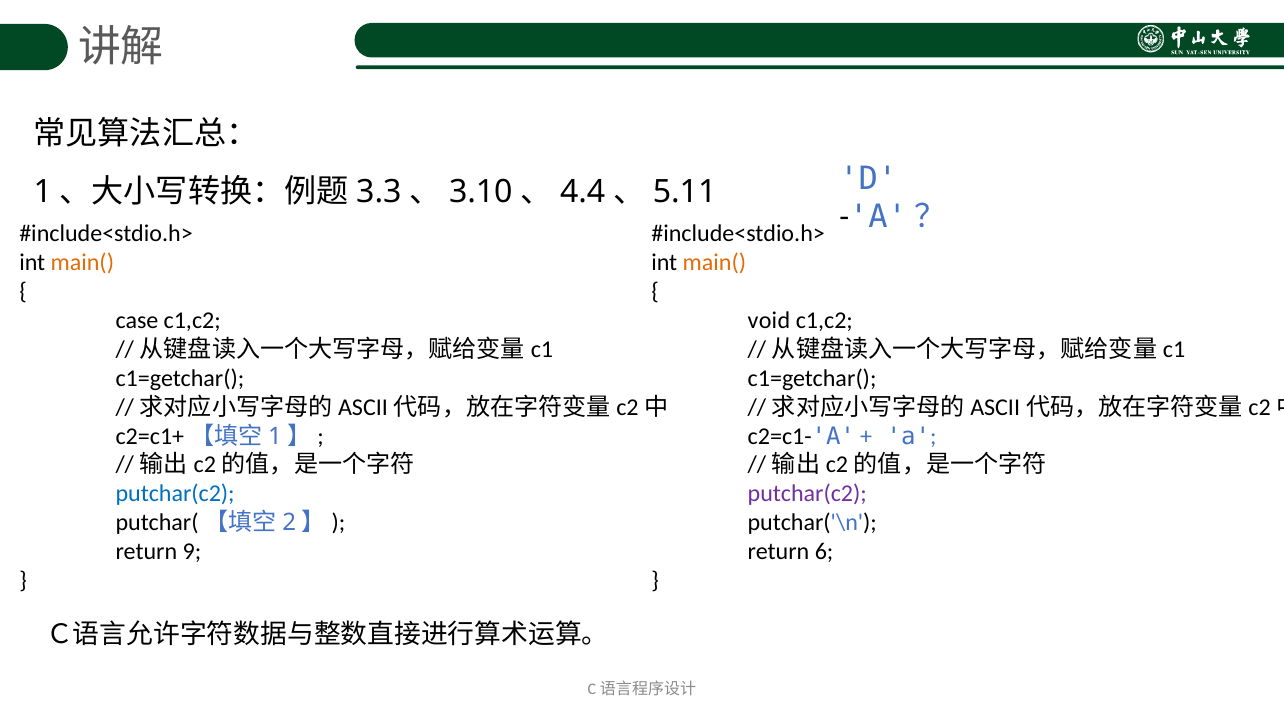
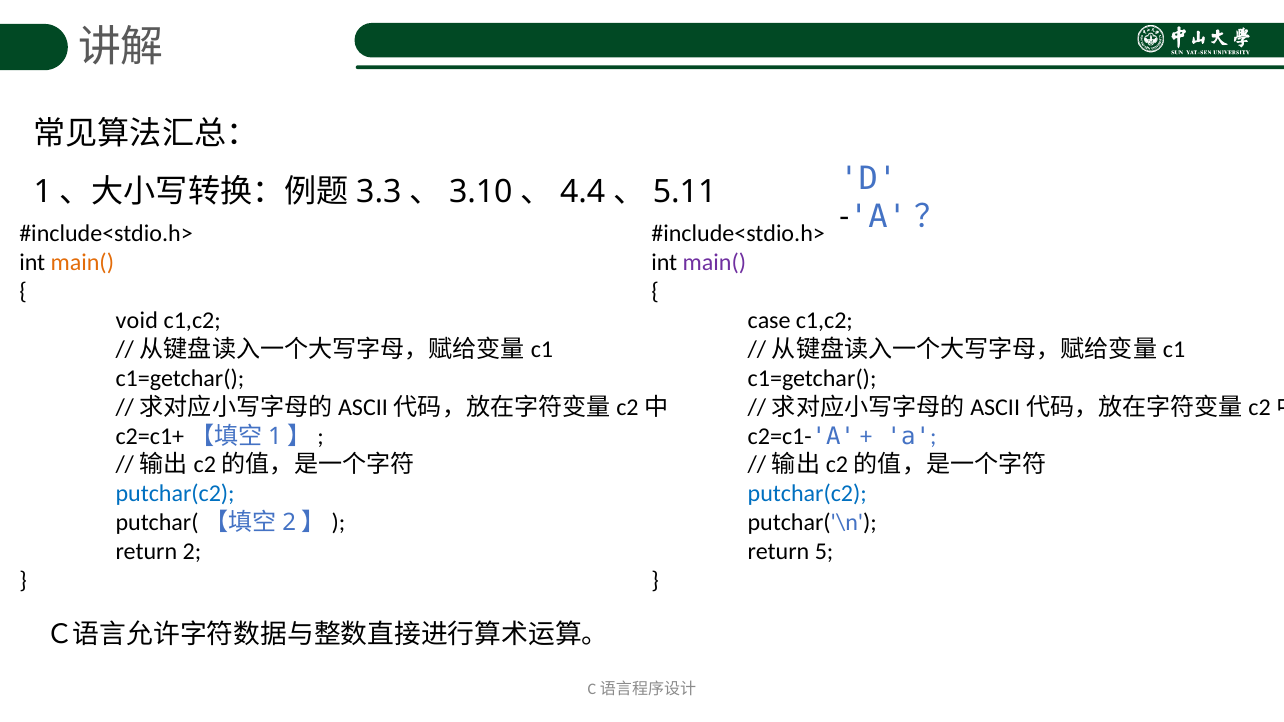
main( colour: orange -> purple (714, 263)
case: case -> void (137, 321)
void: void -> case (769, 321)
putchar(c2 colour: purple -> blue (807, 494)
9: 9 -> 2 (192, 552)
6: 6 -> 5 (824, 552)
